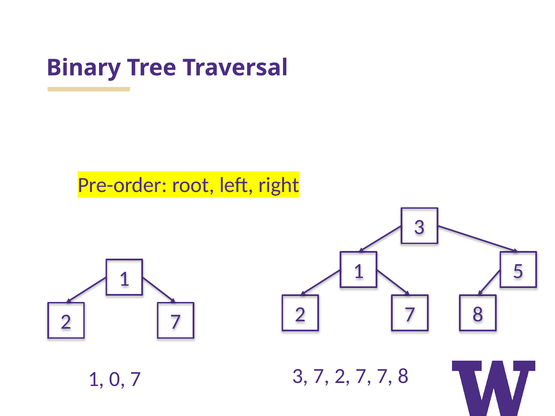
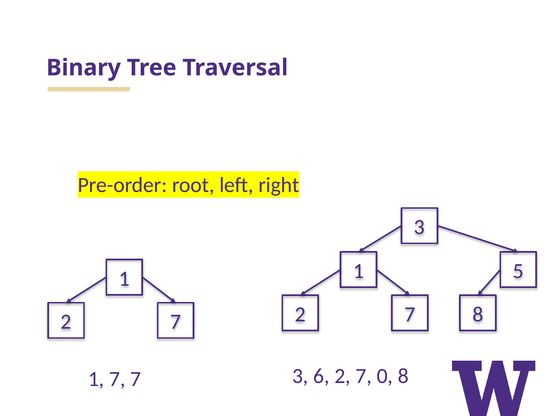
1 0: 0 -> 7 (117, 379)
3 7: 7 -> 6 (321, 376)
7 7: 7 -> 0 (385, 376)
